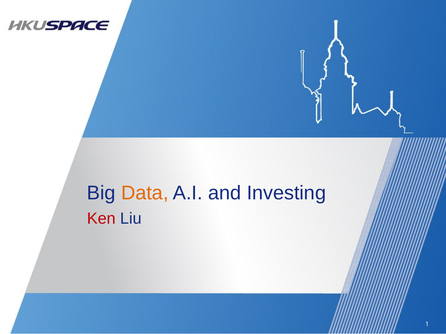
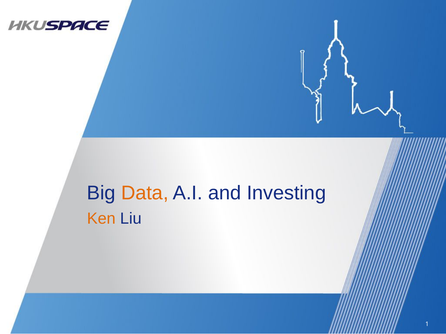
Ken colour: red -> orange (101, 219)
